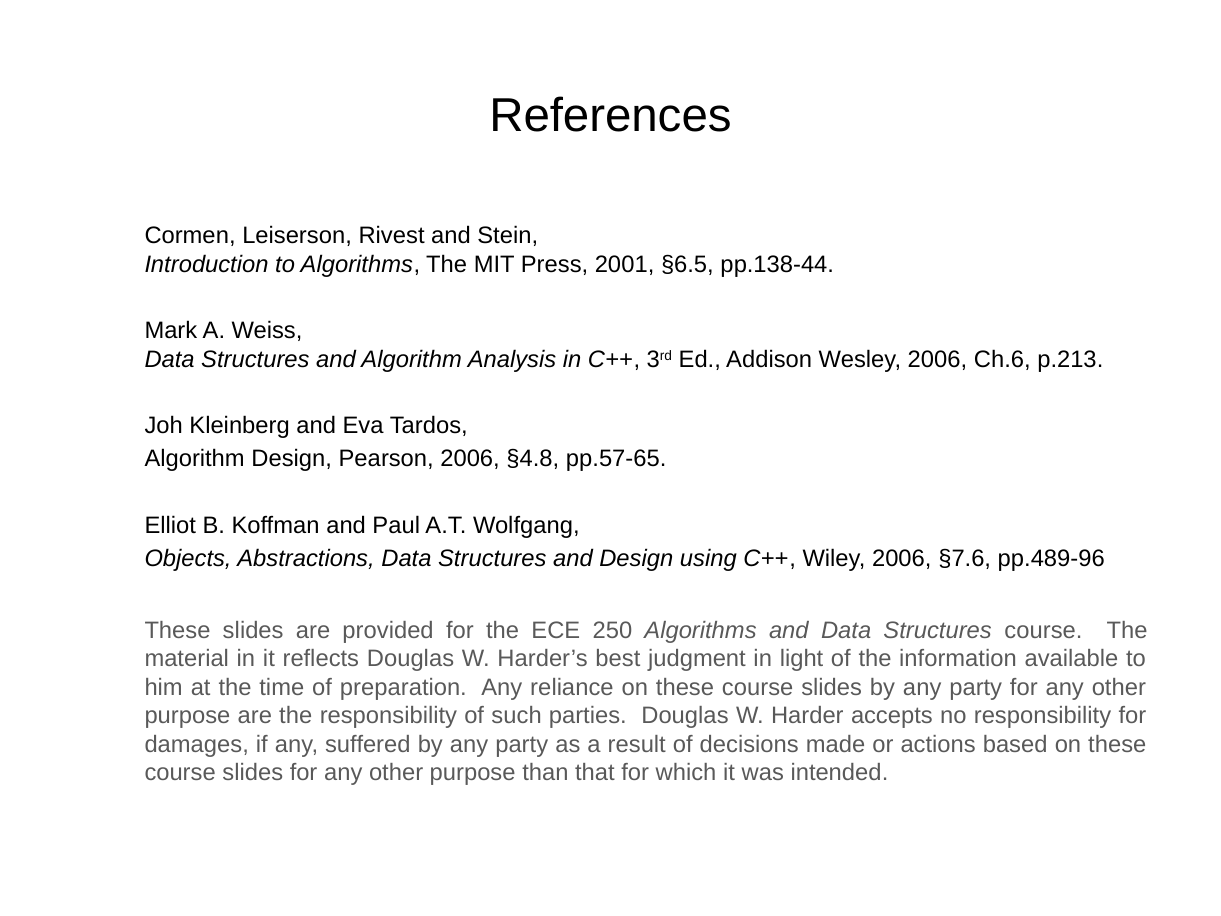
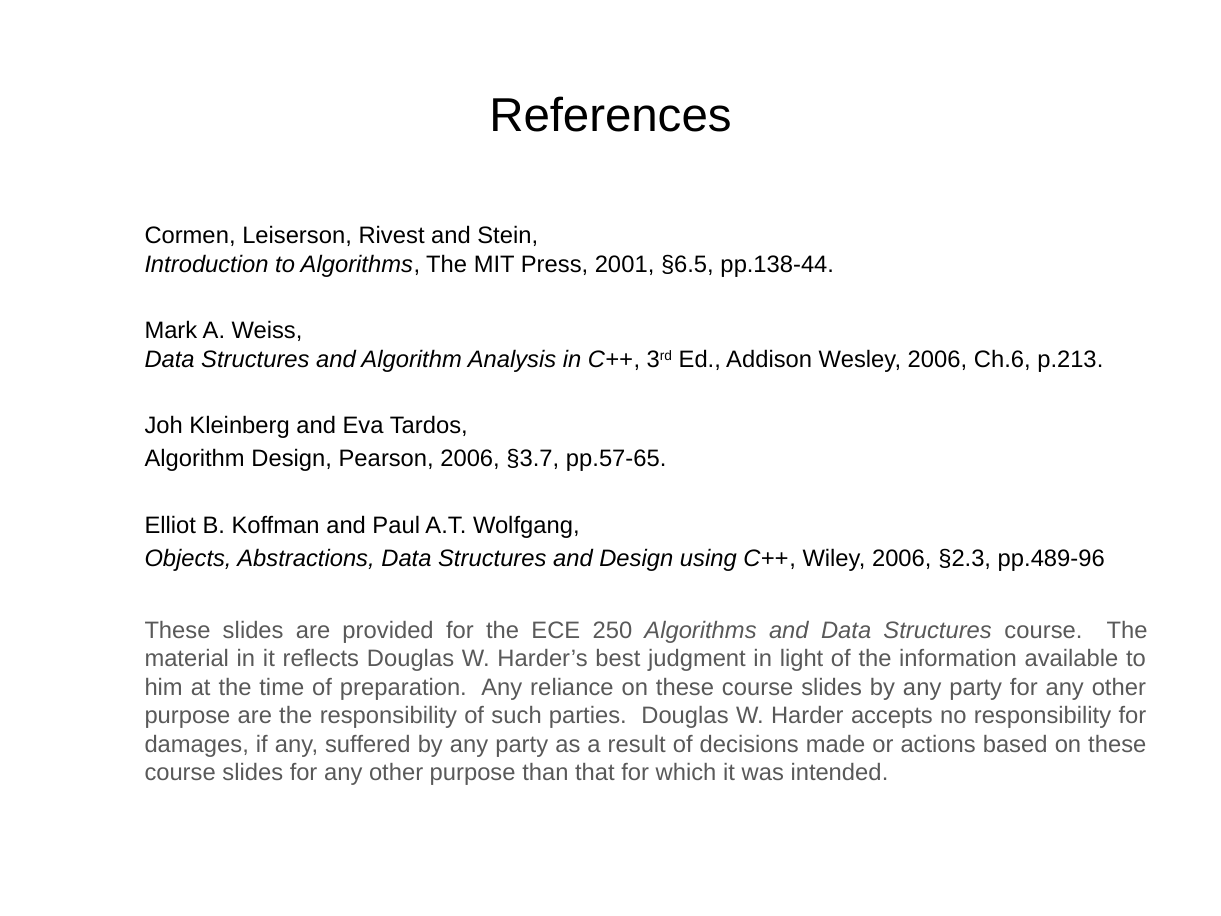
§4.8: §4.8 -> §3.7 (533, 459)
§7.6: §7.6 -> §2.3 (965, 559)
